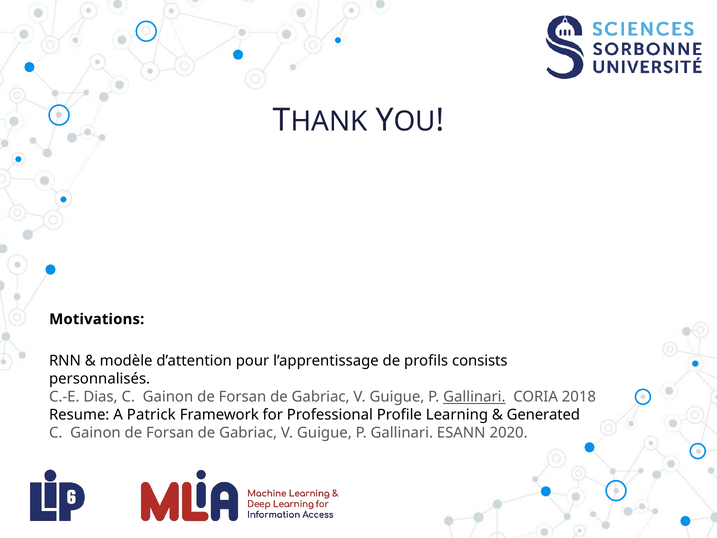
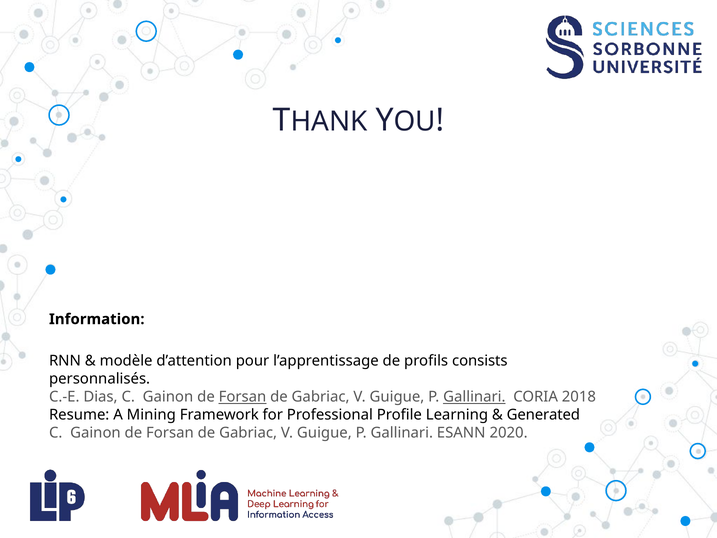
Motivations: Motivations -> Information (97, 319)
Forsan underline: none -> present (242, 397)
Patrick: Patrick -> Mining (151, 415)
